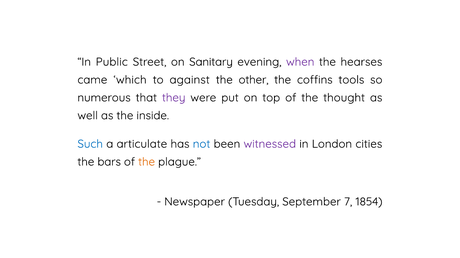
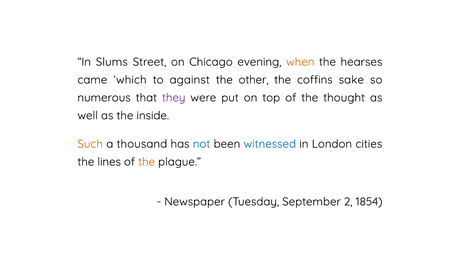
Public: Public -> Slums (112, 62)
Sanitary: Sanitary -> Chicago (211, 62)
when colour: purple -> orange (300, 62)
tools: tools -> sake (351, 80)
Such colour: blue -> orange (90, 144)
articulate: articulate -> thousand (142, 144)
witnessed colour: purple -> blue (270, 144)
bars: bars -> lines (109, 162)
7: 7 -> 2 (348, 202)
